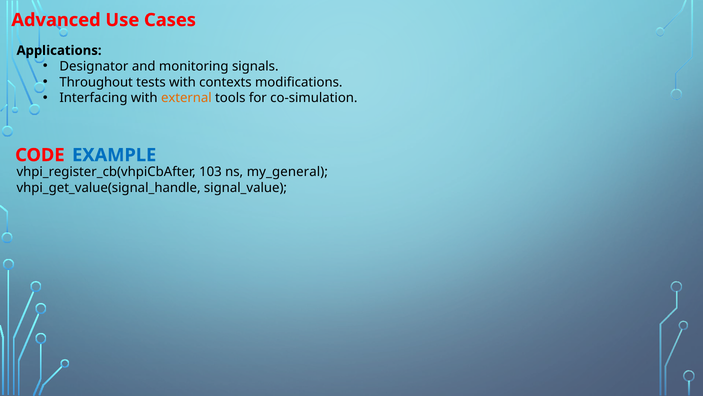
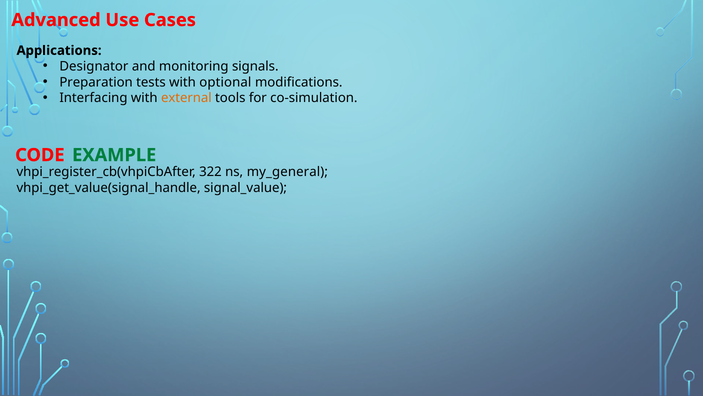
Throughout: Throughout -> Preparation (96, 82)
contexts: contexts -> optional (225, 82)
EXAMPLE colour: blue -> green (114, 155)
103: 103 -> 322 (210, 172)
